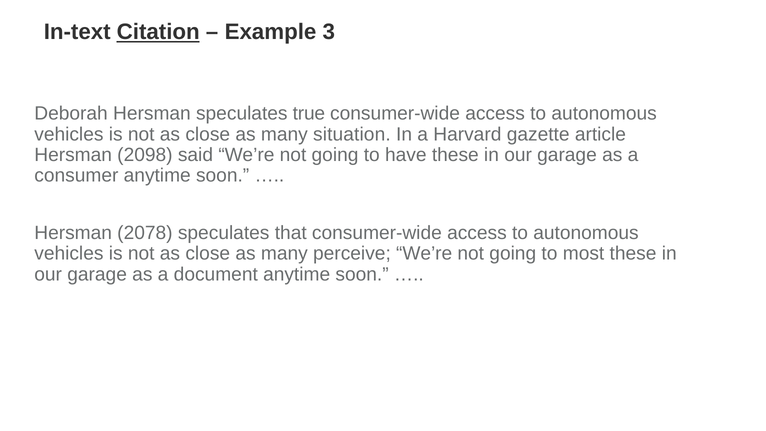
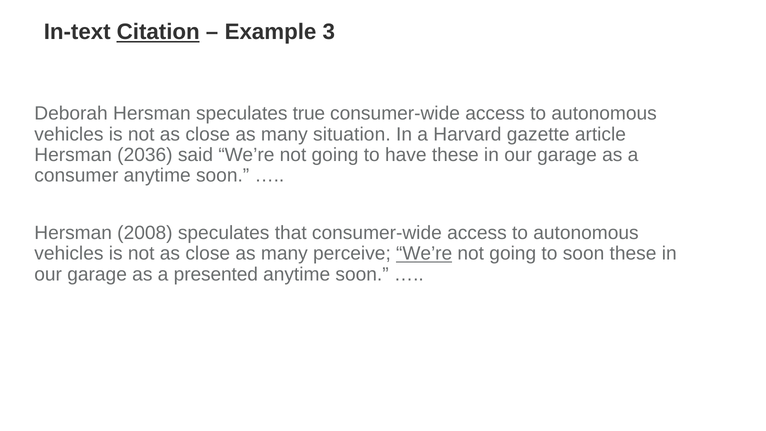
2098: 2098 -> 2036 (145, 155)
2078: 2078 -> 2008 (145, 233)
We’re underline: none -> present (424, 254)
to most: most -> soon (584, 254)
document: document -> presented (216, 274)
